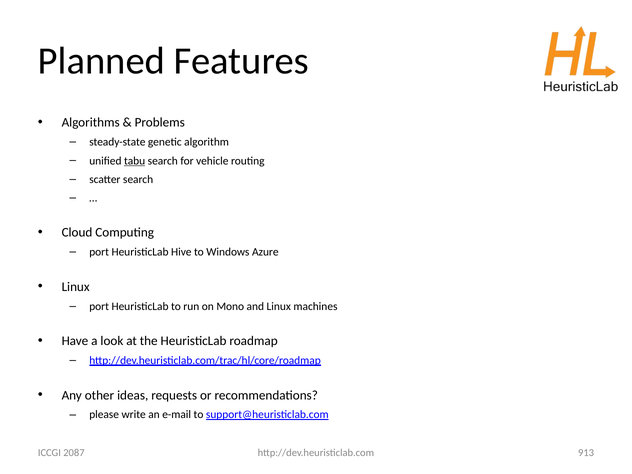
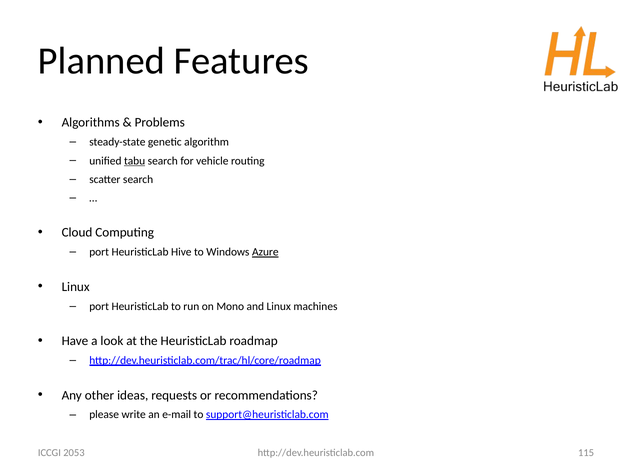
Azure underline: none -> present (265, 252)
913: 913 -> 115 (586, 453)
2087: 2087 -> 2053 (74, 453)
